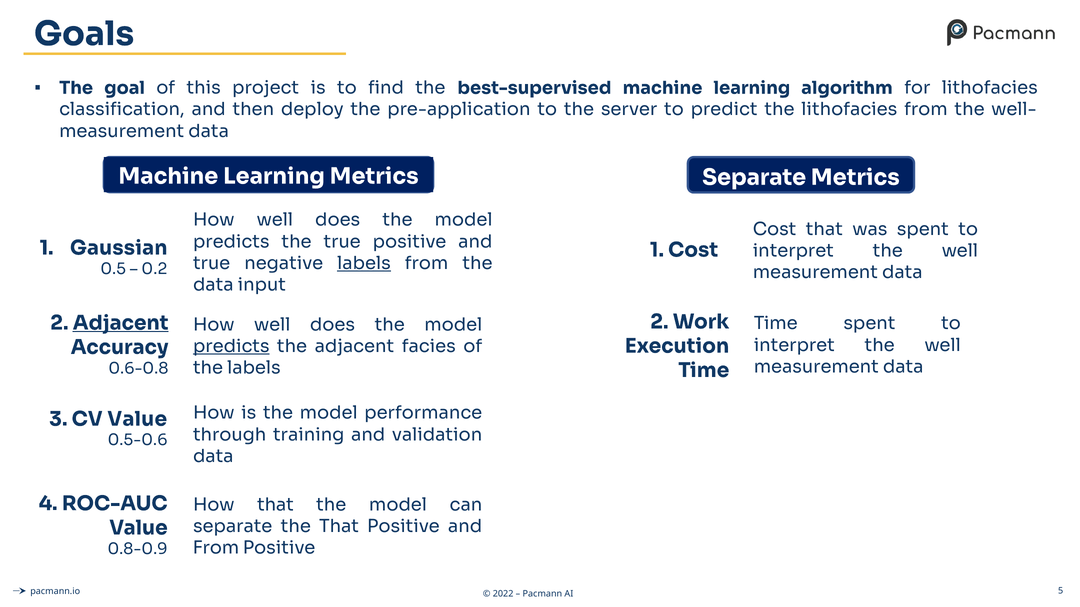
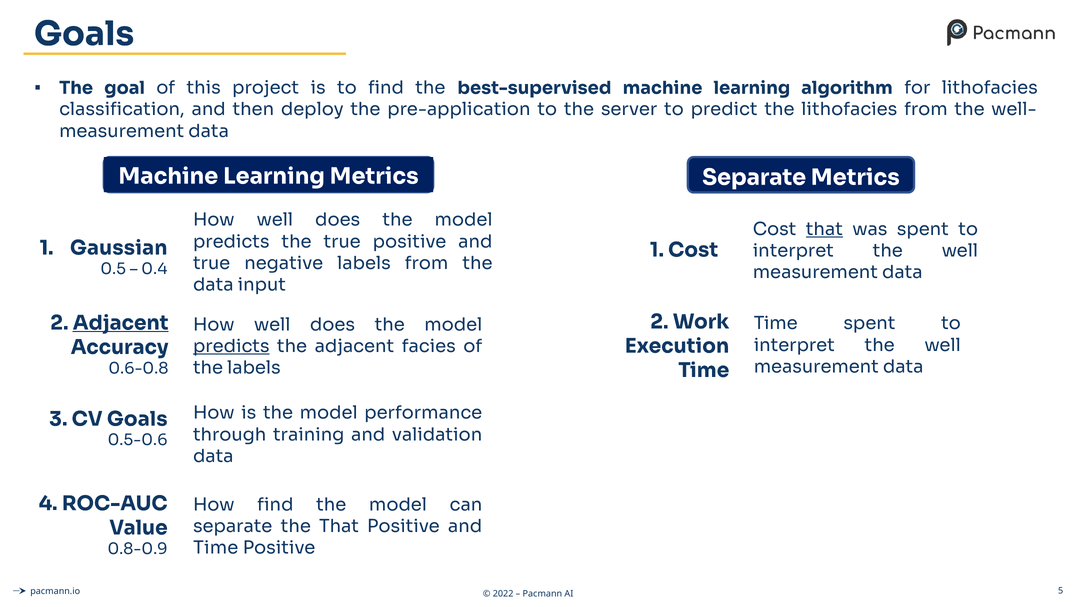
that underline: none -> present (824, 229)
labels underline: present -> none (364, 263)
0.2: 0.2 -> 0.4 (154, 269)
CV Value: Value -> Goals (137, 419)
How that: that -> find (275, 505)
From: From -> Time (216, 548)
